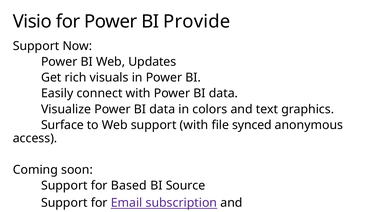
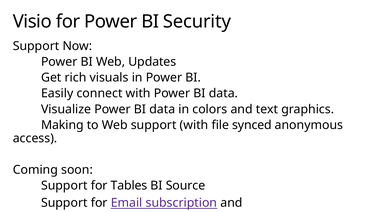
Provide: Provide -> Security (197, 22)
Surface: Surface -> Making (62, 125)
Based: Based -> Tables (129, 186)
